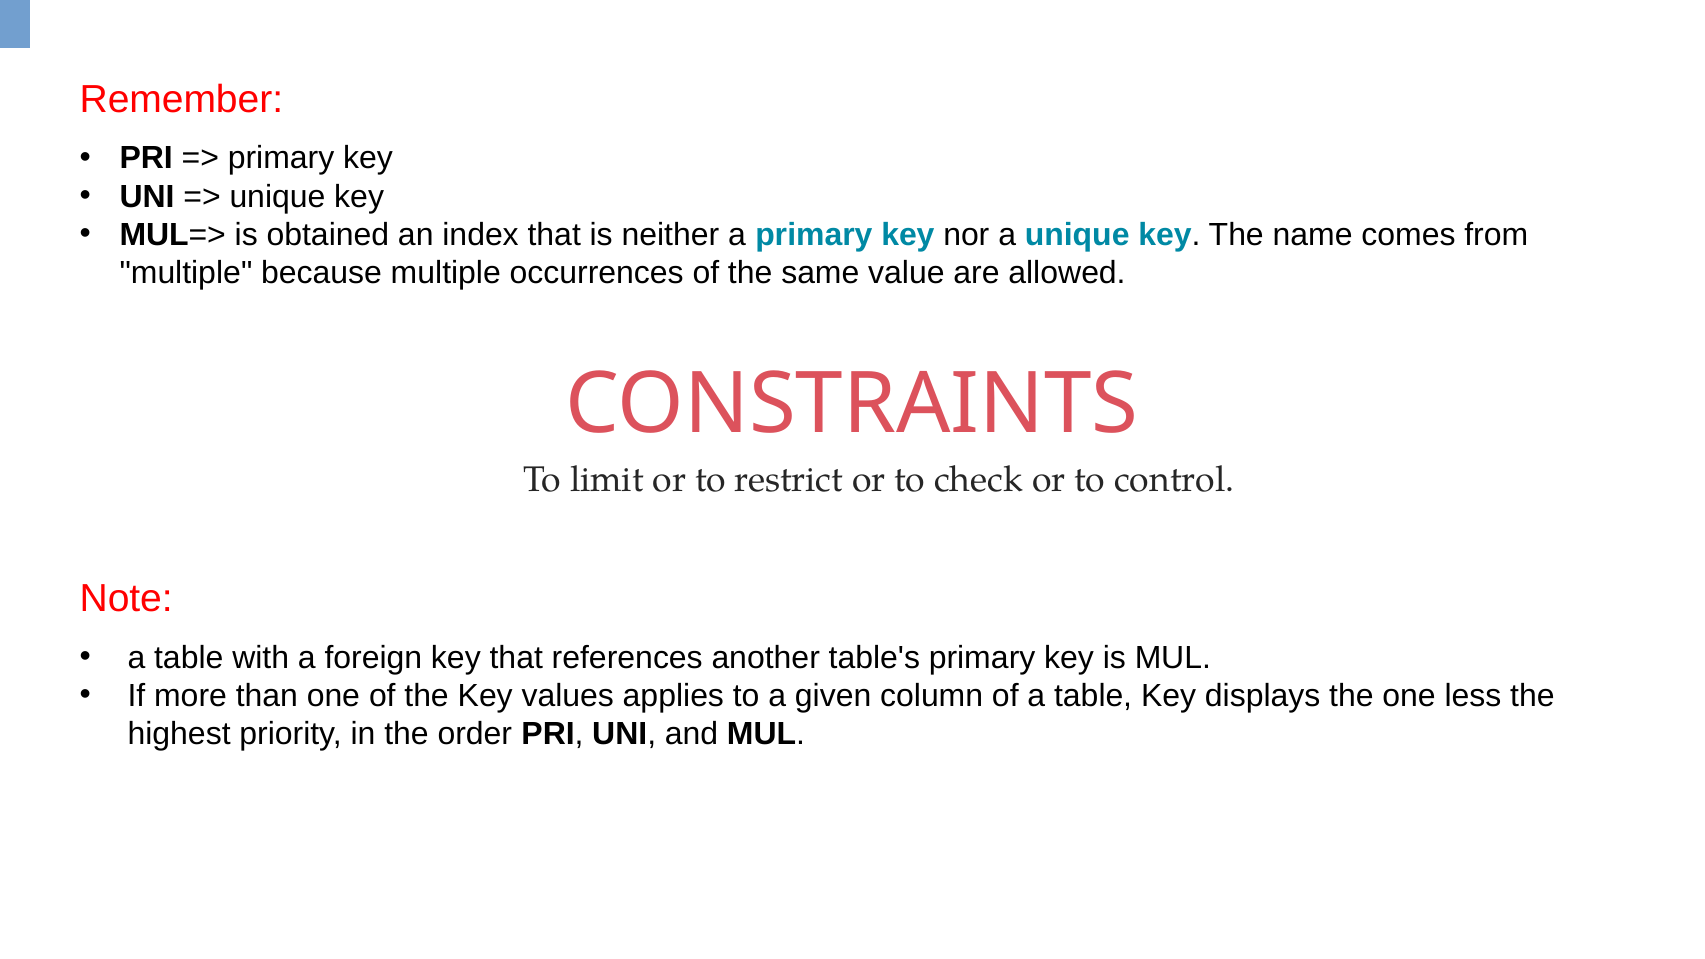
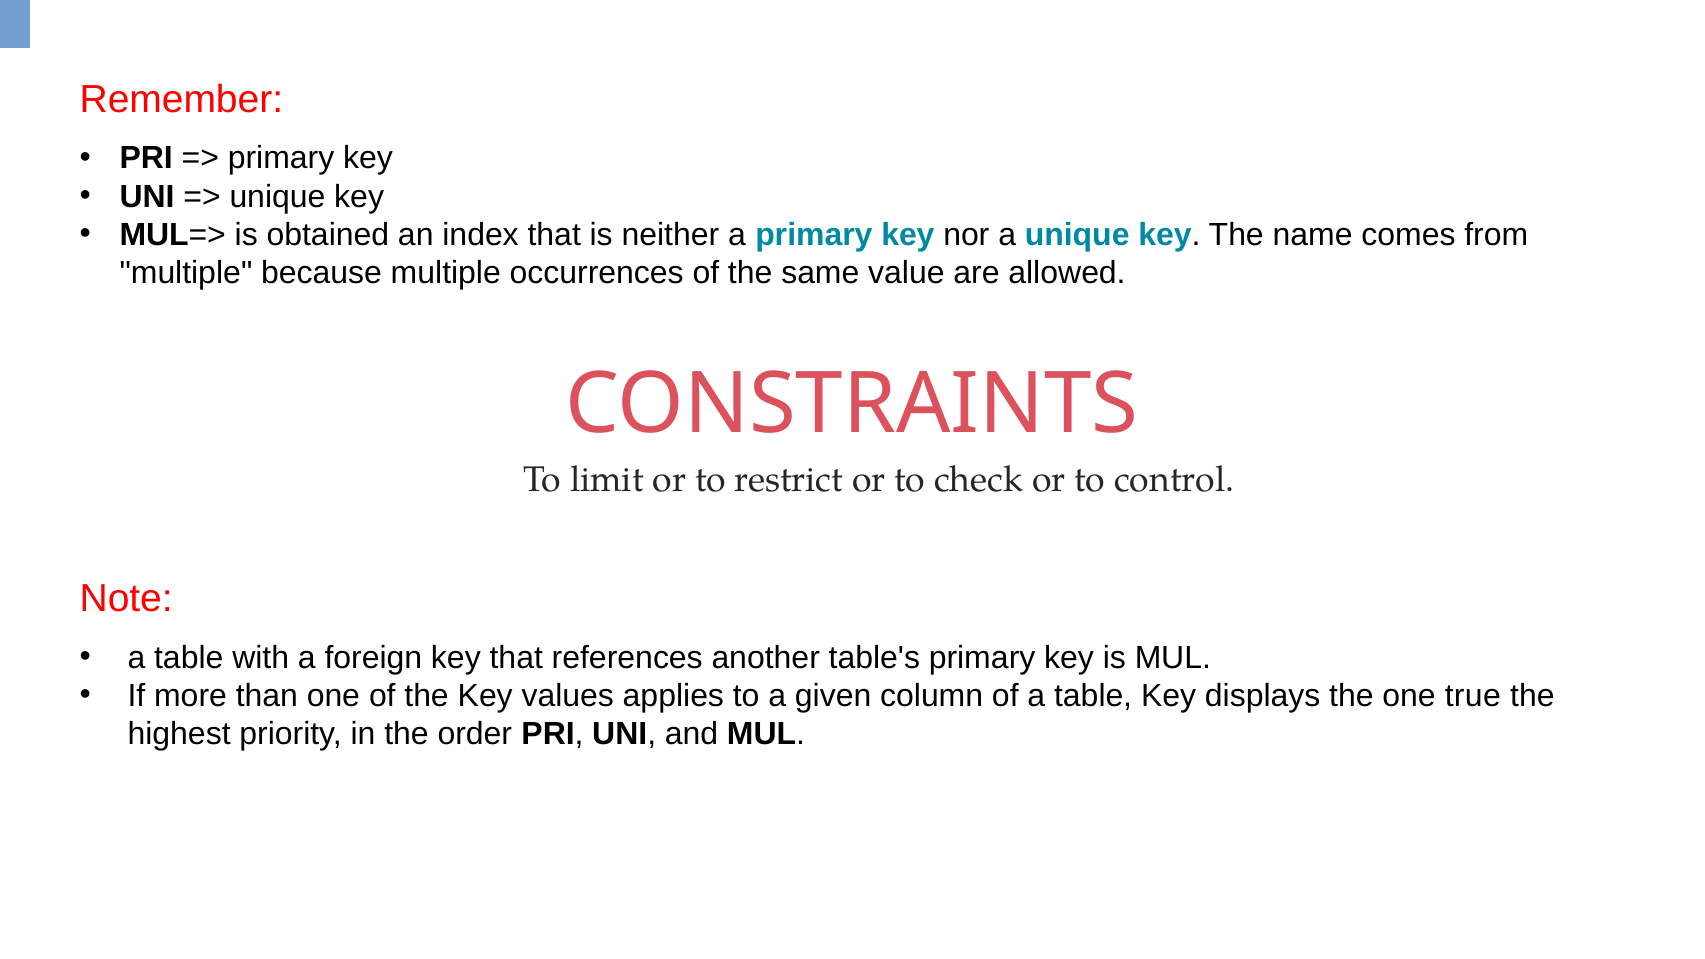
less: less -> true (1473, 696)
